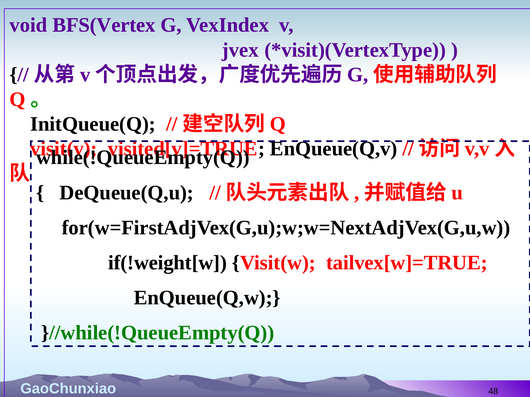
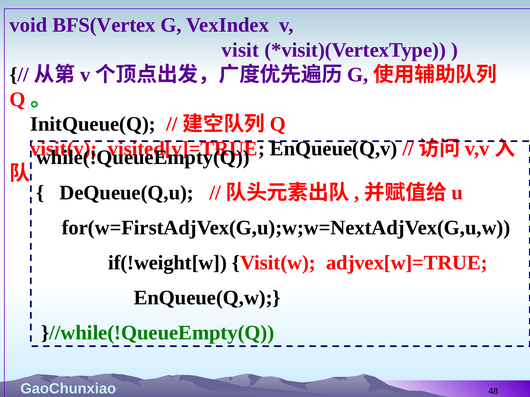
jvex: jvex -> visit (240, 50)
tailvex[w]=TRUE: tailvex[w]=TRUE -> adjvex[w]=TRUE (407, 263)
